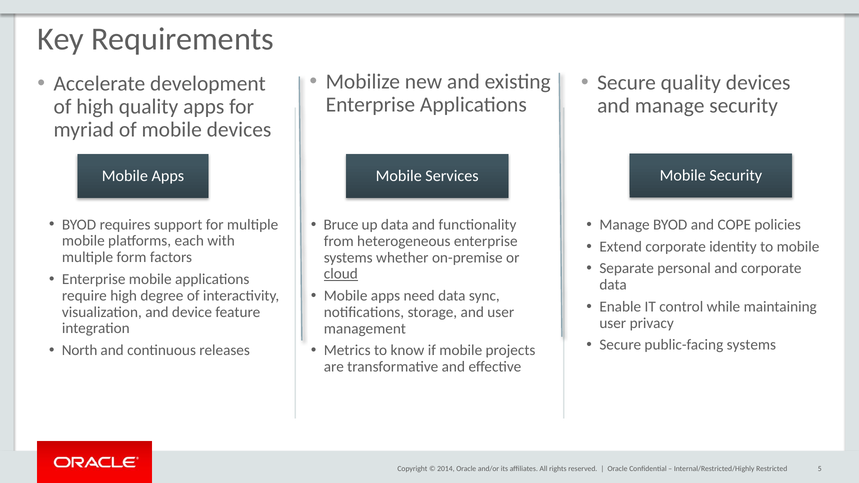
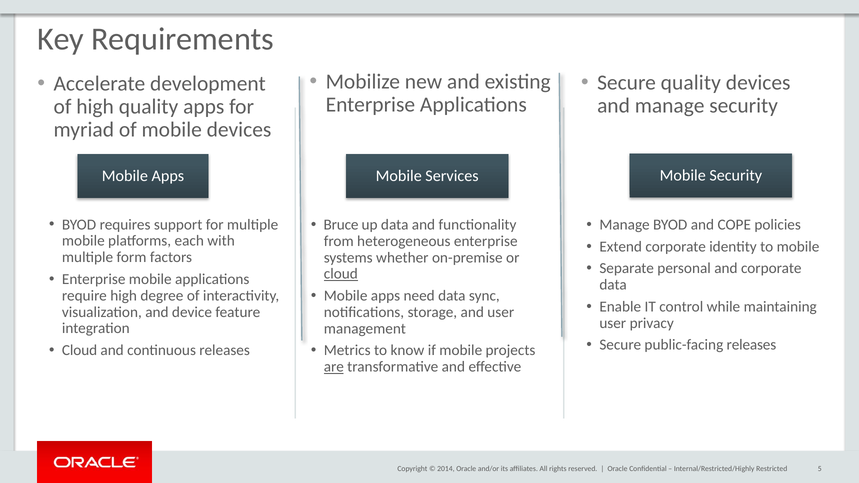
public-facing systems: systems -> releases (751, 345)
North: North -> Cloud (80, 350)
are underline: none -> present (334, 367)
